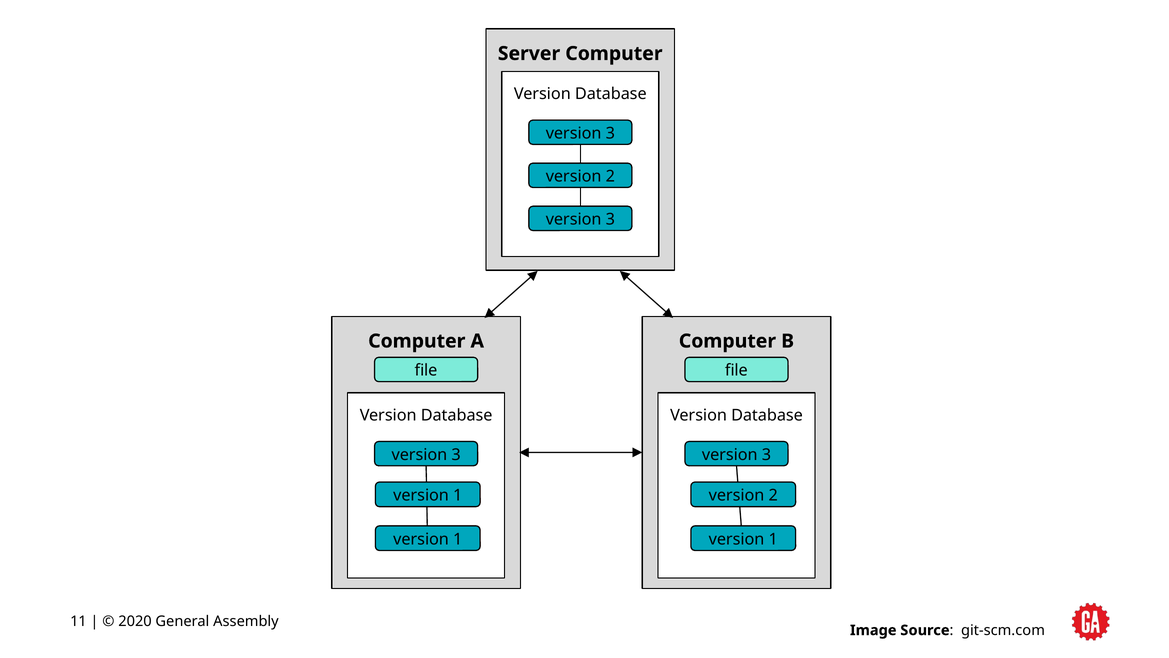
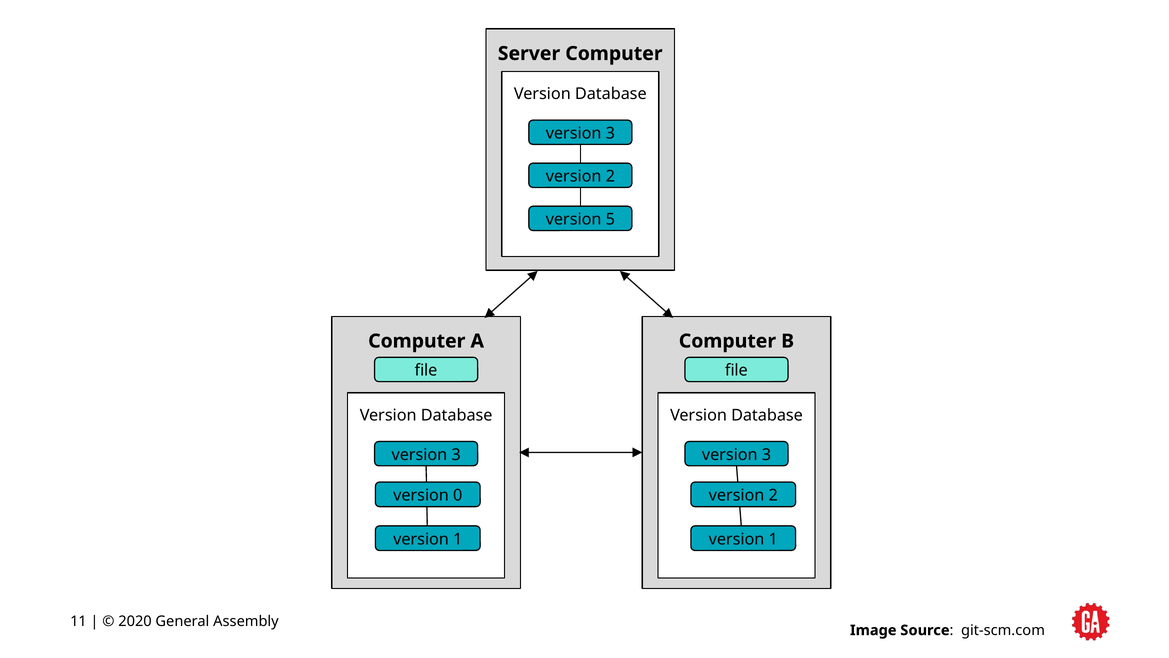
3: 3 -> 5 (610, 219)
1: 1 -> 0 (458, 495)
